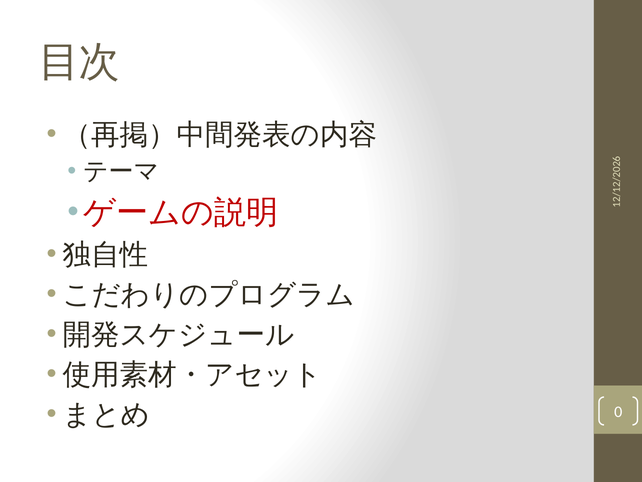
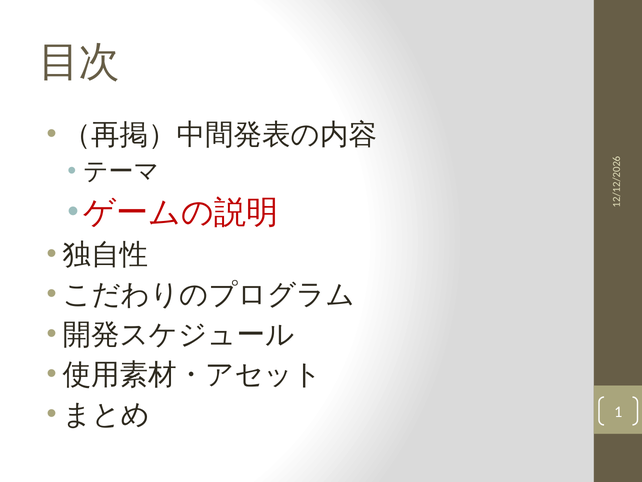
0: 0 -> 1 (618, 411)
